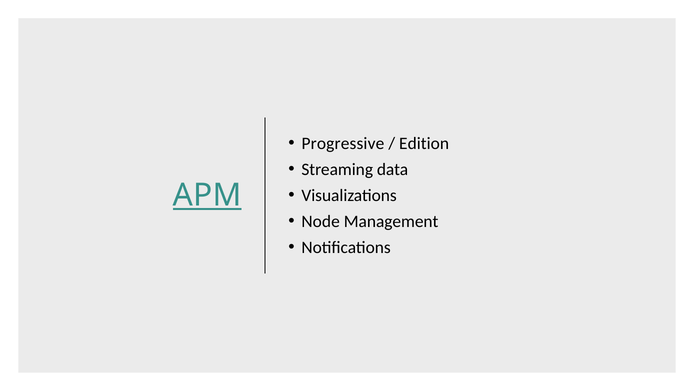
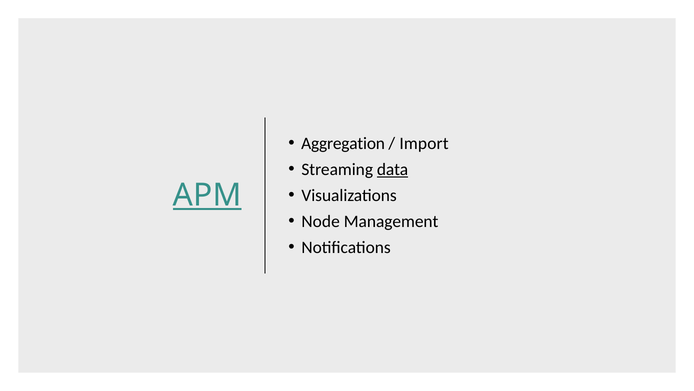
Progressive: Progressive -> Aggregation (343, 143)
Edition: Edition -> Import (424, 143)
data underline: none -> present (393, 169)
